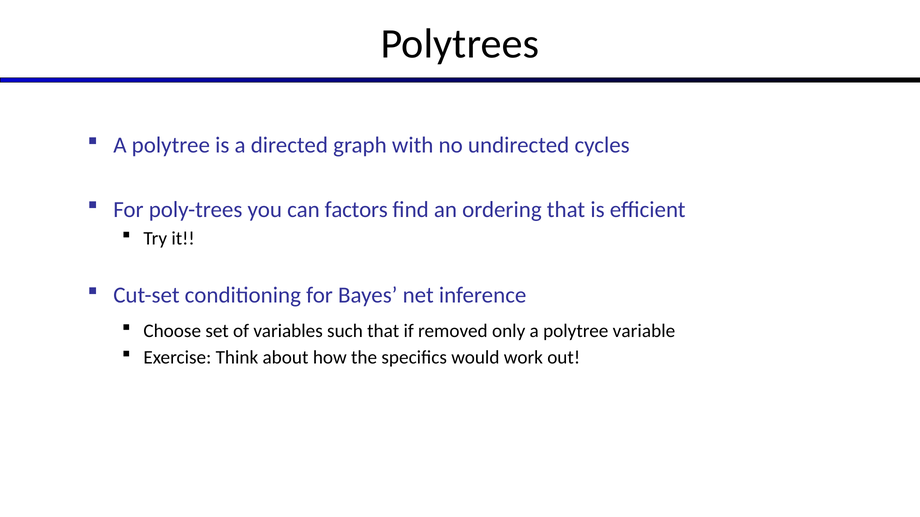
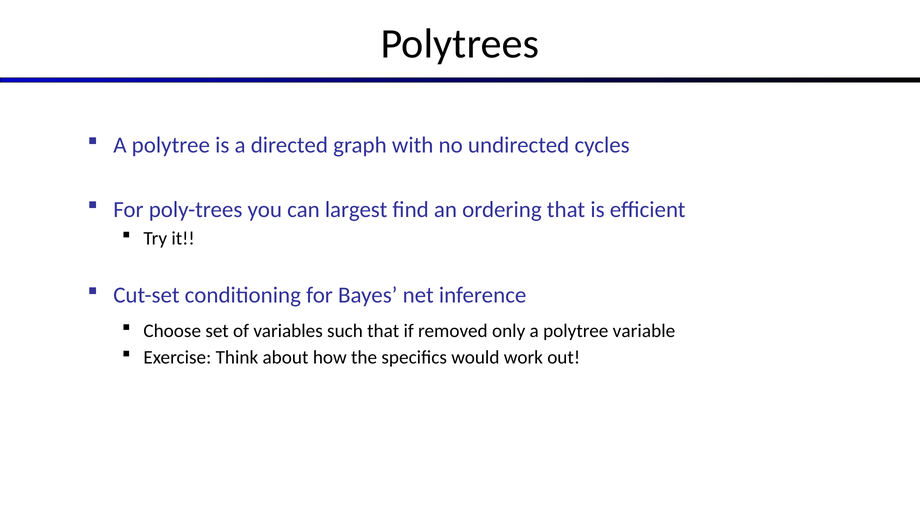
factors: factors -> largest (356, 210)
